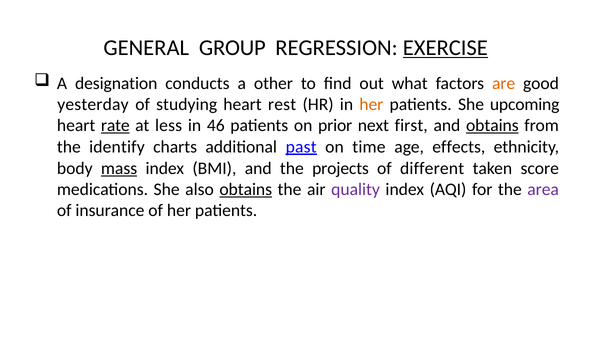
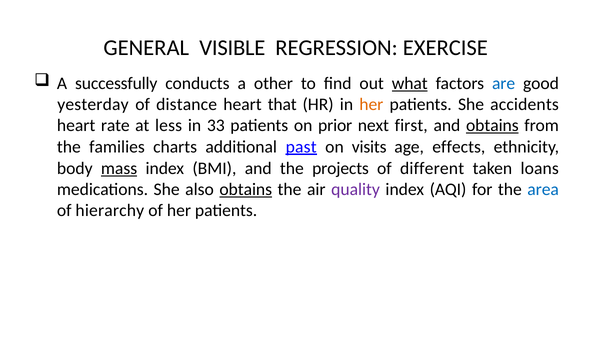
GROUP: GROUP -> VISIBLE (232, 48)
EXERCISE underline: present -> none (445, 48)
designation: designation -> successfully (116, 83)
what underline: none -> present (410, 83)
are colour: orange -> blue (504, 83)
studying: studying -> distance (187, 105)
rest: rest -> that (282, 105)
upcoming: upcoming -> accidents (525, 105)
rate underline: present -> none (115, 126)
46: 46 -> 33 (216, 126)
identify: identify -> families (117, 147)
time: time -> visits (369, 147)
score: score -> loans (540, 168)
area colour: purple -> blue (543, 189)
insurance: insurance -> hierarchy (110, 211)
